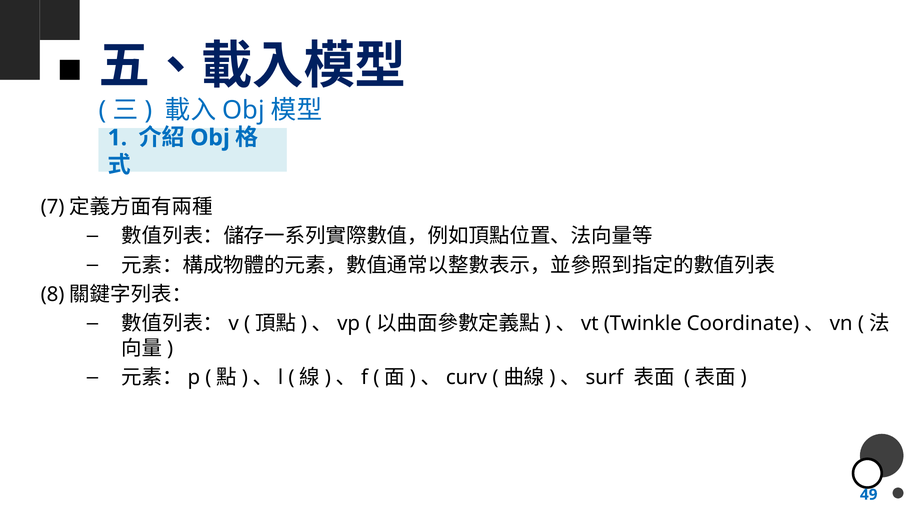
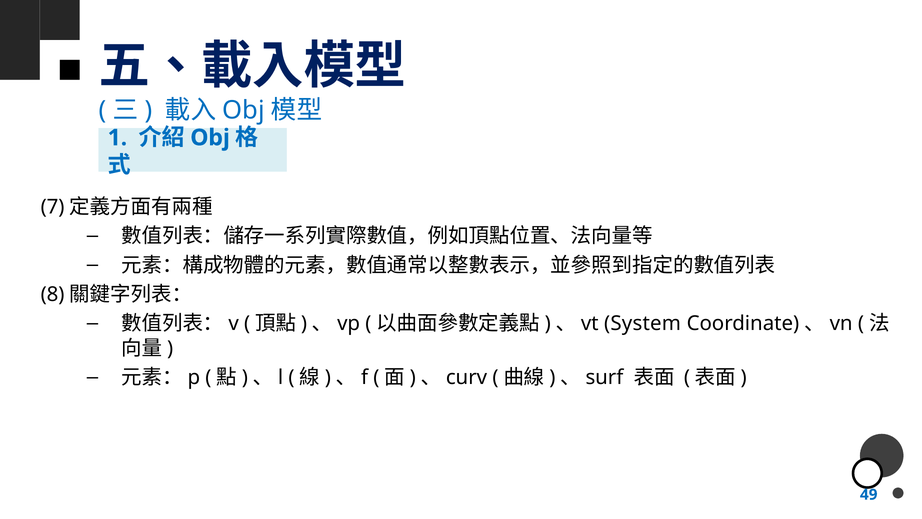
Twinkle: Twinkle -> System (643, 323)
